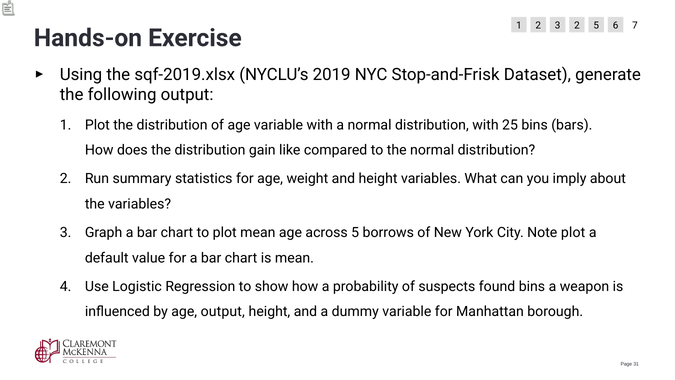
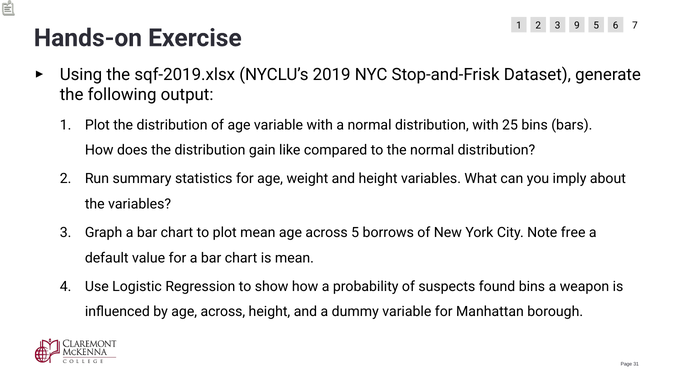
3 2: 2 -> 9 (577, 25)
Note plot: plot -> free (573, 232)
by age output: output -> across (223, 312)
